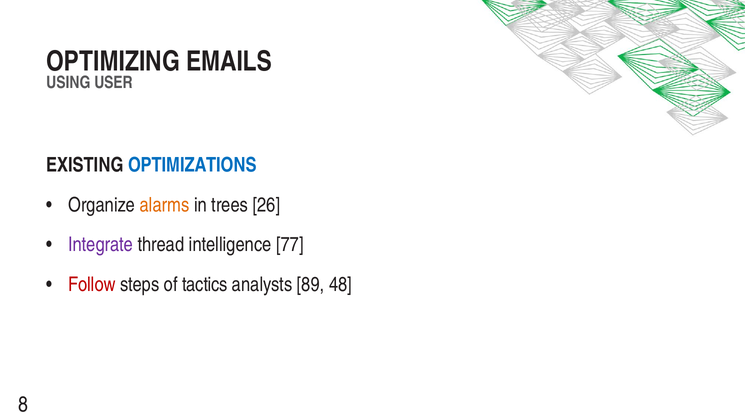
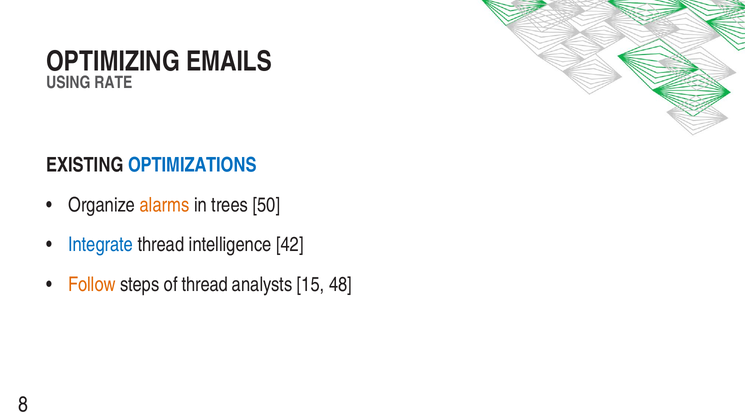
USER: USER -> RATE (113, 82)
26: 26 -> 50 (266, 205)
Integrate colour: purple -> blue (101, 245)
77: 77 -> 42 (290, 245)
Follow colour: red -> orange (92, 284)
of tactics: tactics -> thread (205, 284)
89: 89 -> 15 (311, 284)
